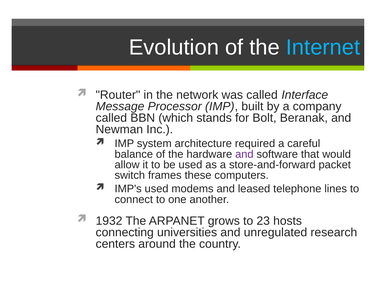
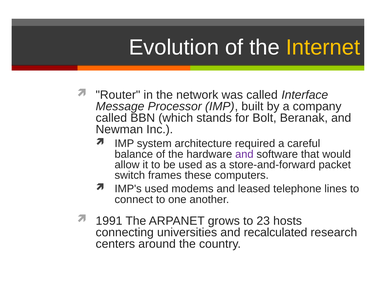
Internet colour: light blue -> yellow (323, 47)
1932: 1932 -> 1991 (109, 221)
unregulated: unregulated -> recalculated (276, 232)
